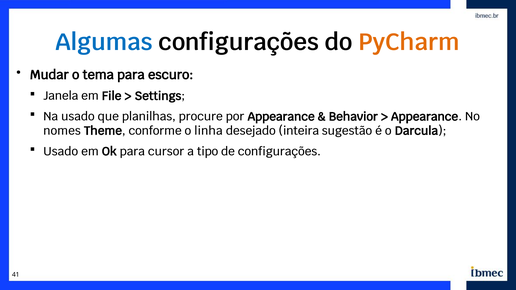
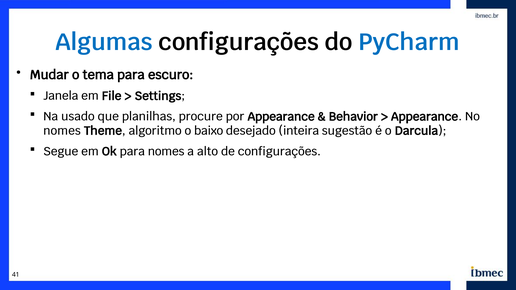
PyCharm colour: orange -> blue (409, 42)
conforme: conforme -> algoritmo (155, 131)
linha: linha -> baixo (209, 131)
Usado: Usado -> Segue (61, 152)
para cursor: cursor -> nomes (166, 152)
tipo: tipo -> alto (208, 152)
